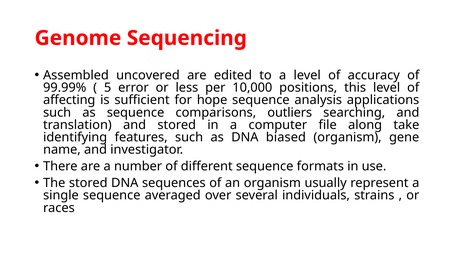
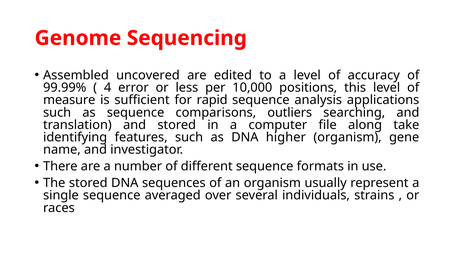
5: 5 -> 4 (108, 88)
affecting: affecting -> measure (69, 100)
hope: hope -> rapid (212, 100)
biased: biased -> higher (286, 138)
